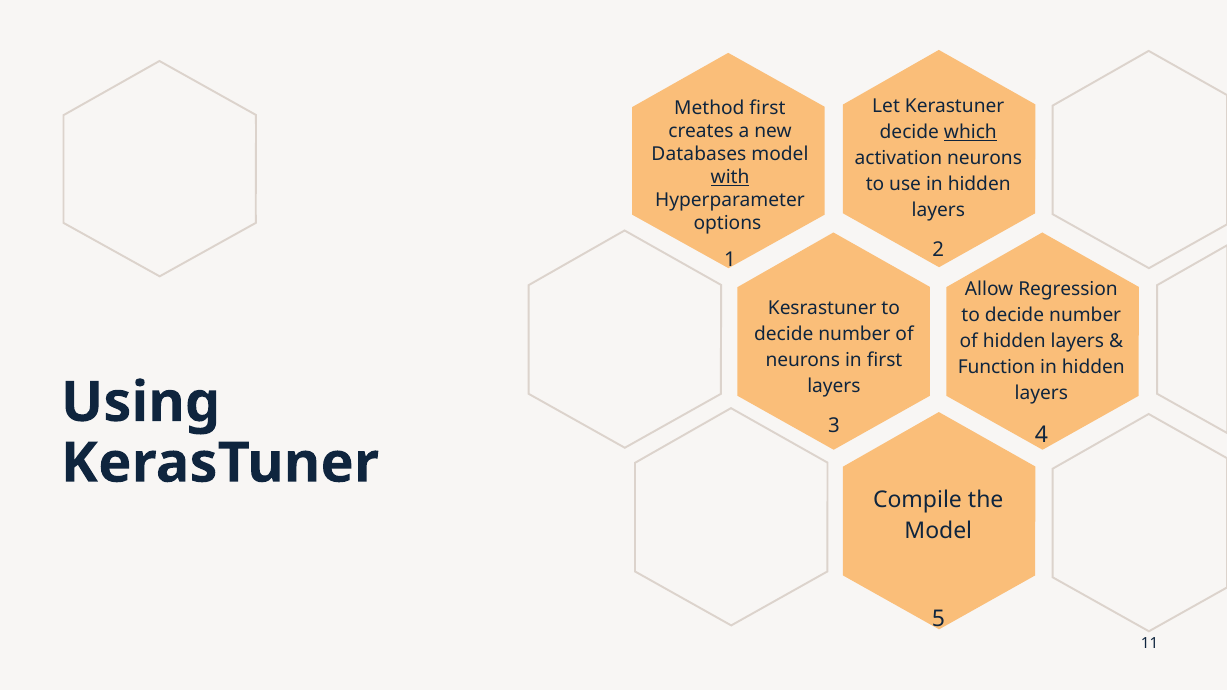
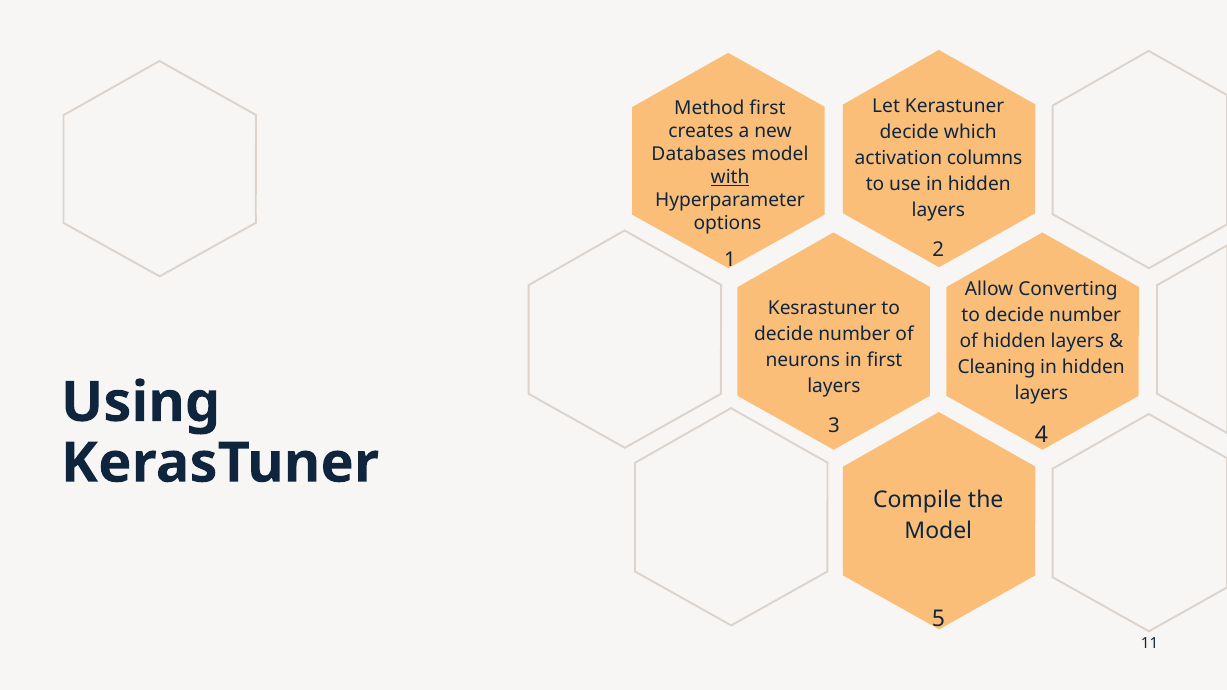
which underline: present -> none (970, 132)
activation neurons: neurons -> columns (985, 158)
Regression: Regression -> Converting (1068, 289)
Function: Function -> Cleaning (997, 367)
